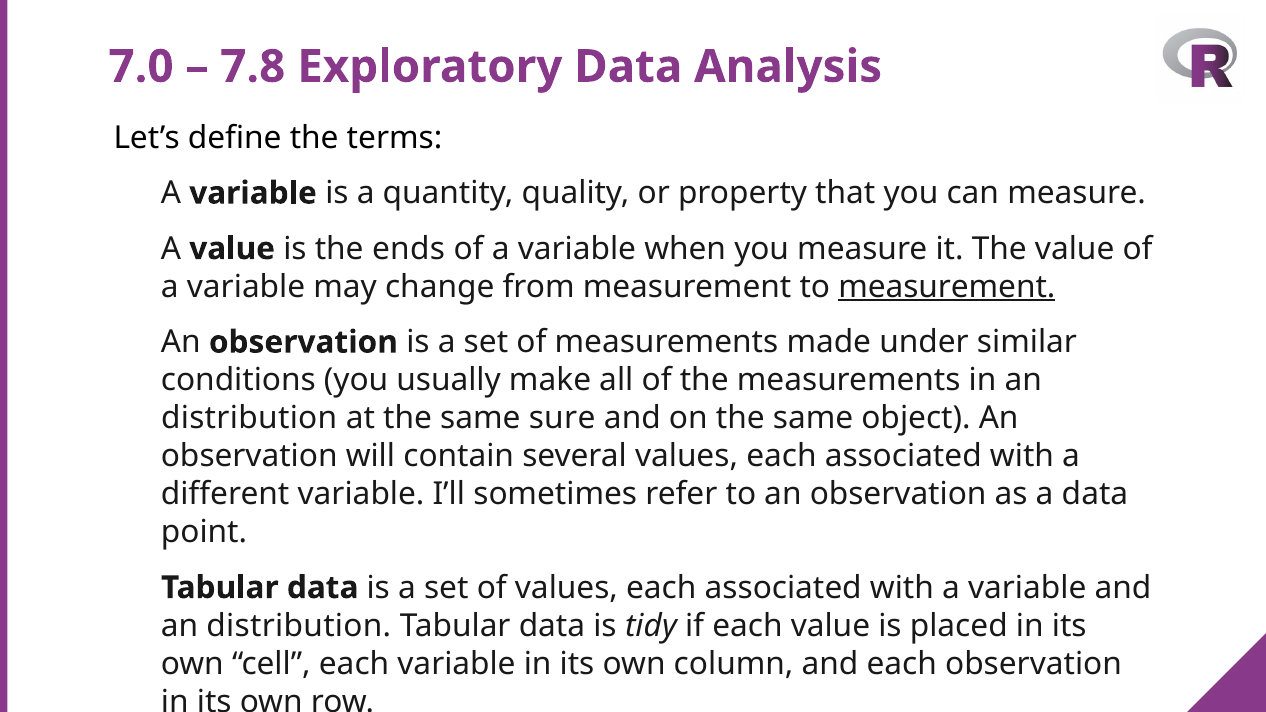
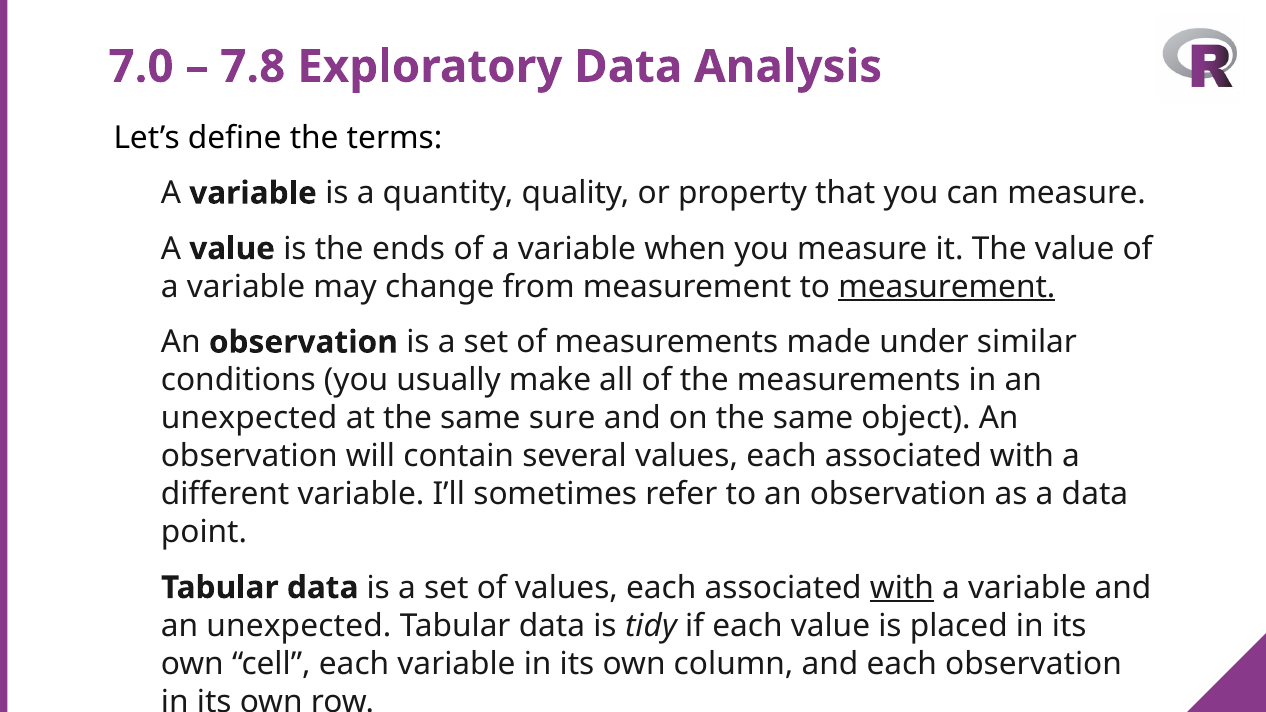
distribution: distribution -> unexpected (249, 418)
with underline: none -> present (902, 588)
distribution: distribution -> unexpected (299, 626)
